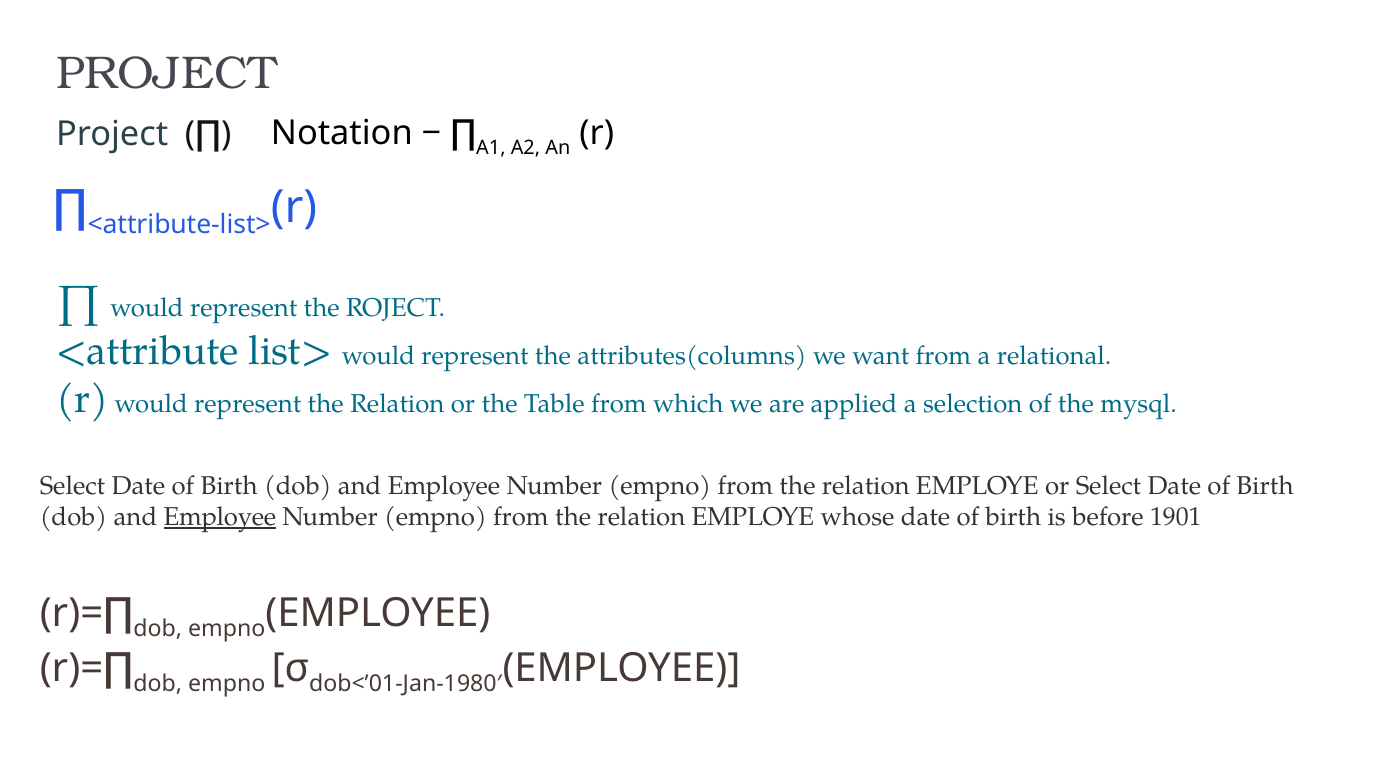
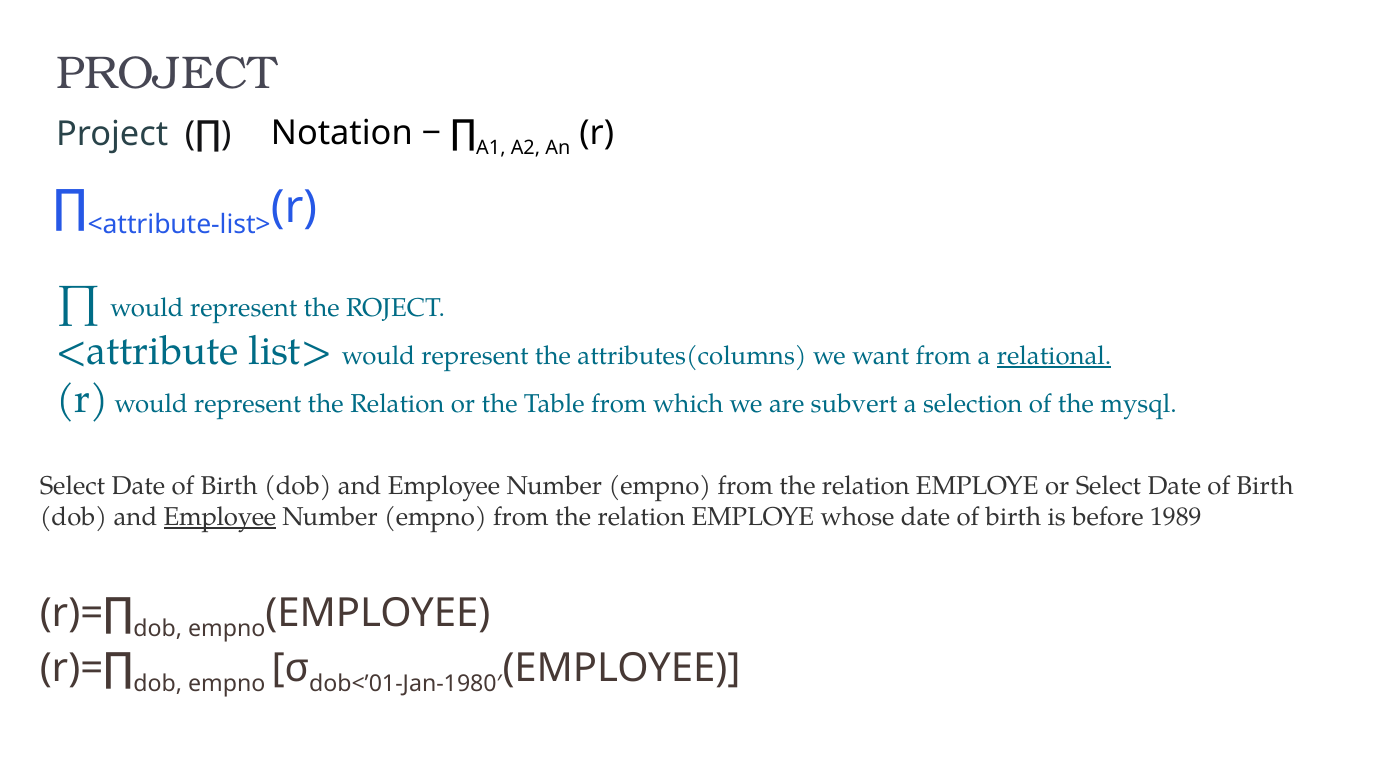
relational underline: none -> present (1054, 356)
applied: applied -> subvert (854, 404)
1901: 1901 -> 1989 (1176, 517)
